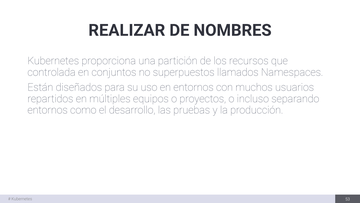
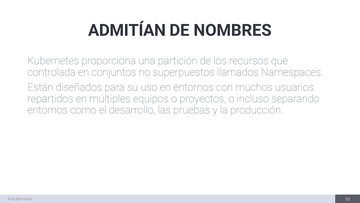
REALIZAR: REALIZAR -> ADMITÍAN (127, 30)
